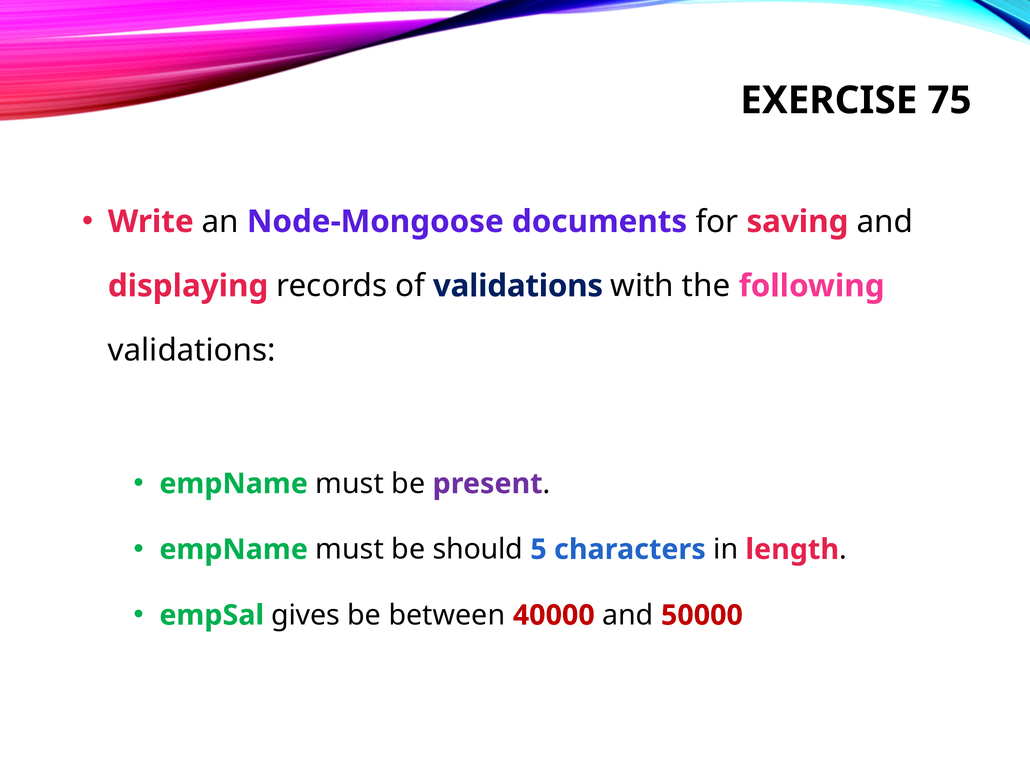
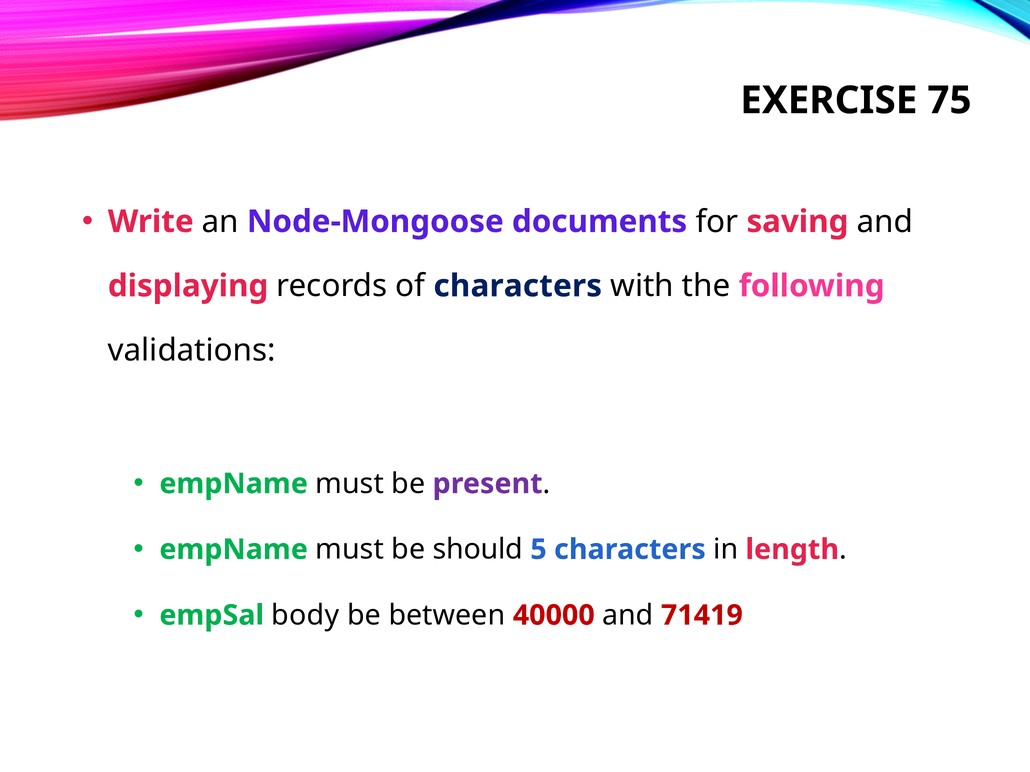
of validations: validations -> characters (518, 286)
gives: gives -> body (305, 616)
50000: 50000 -> 71419 (702, 616)
